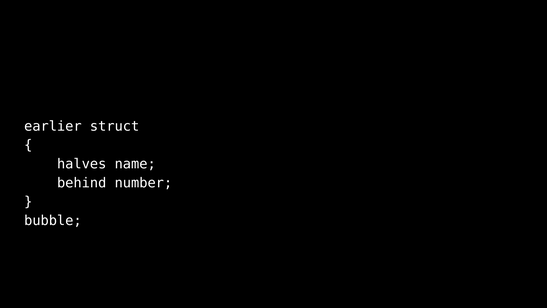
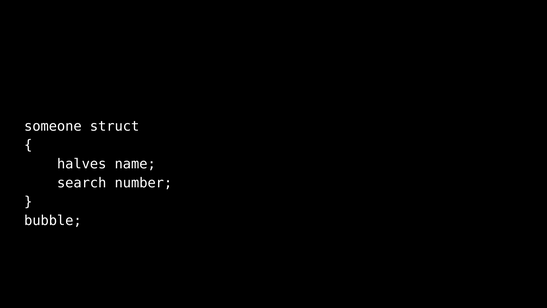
earlier: earlier -> someone (53, 126)
behind: behind -> search (82, 183)
